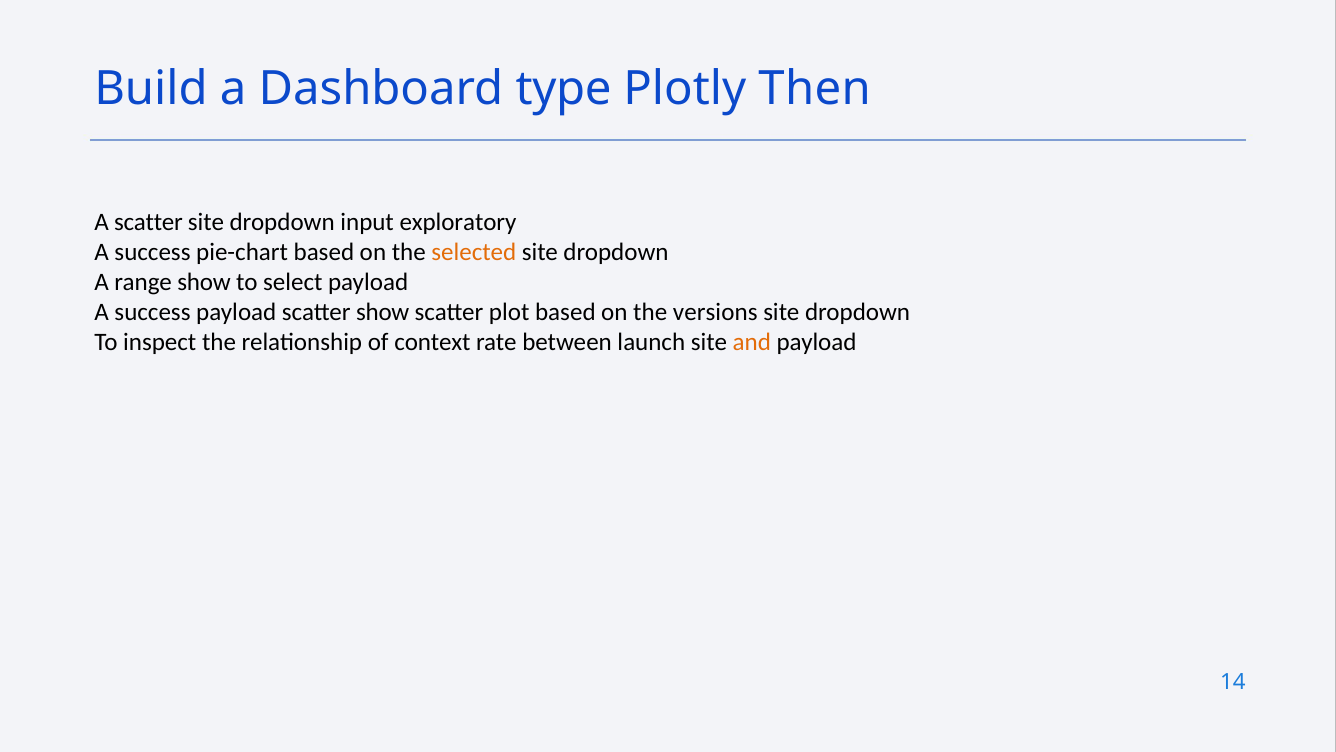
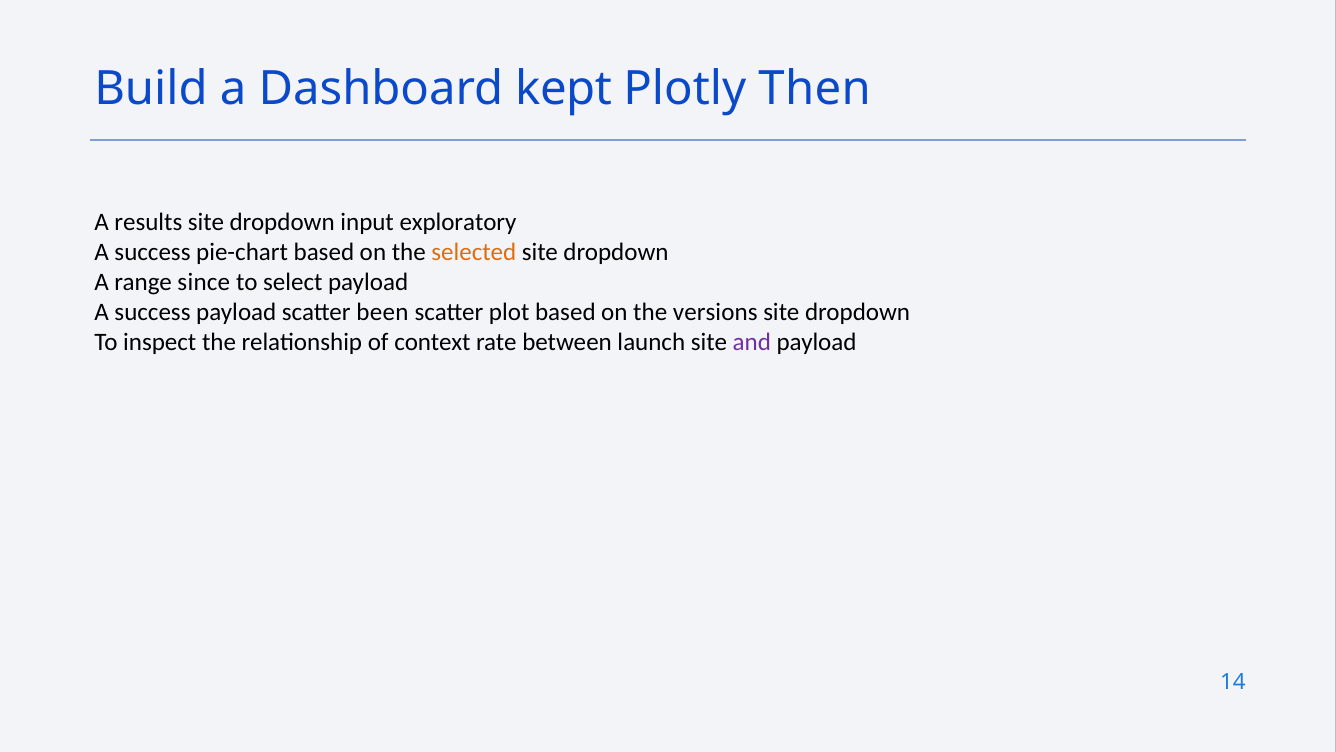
type: type -> kept (564, 89)
A scatter: scatter -> results (148, 222)
range show: show -> since (204, 282)
scatter show: show -> been (382, 312)
and colour: orange -> purple (752, 342)
